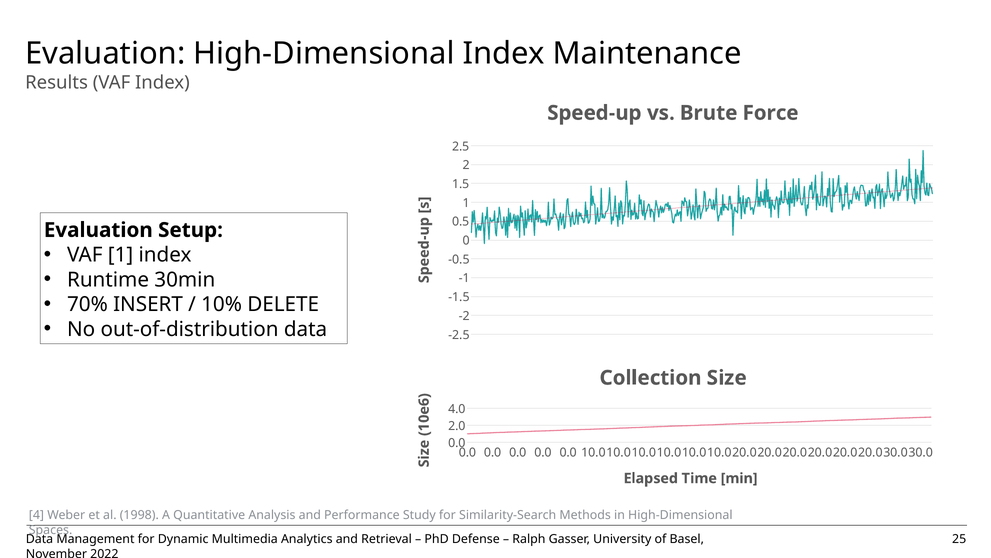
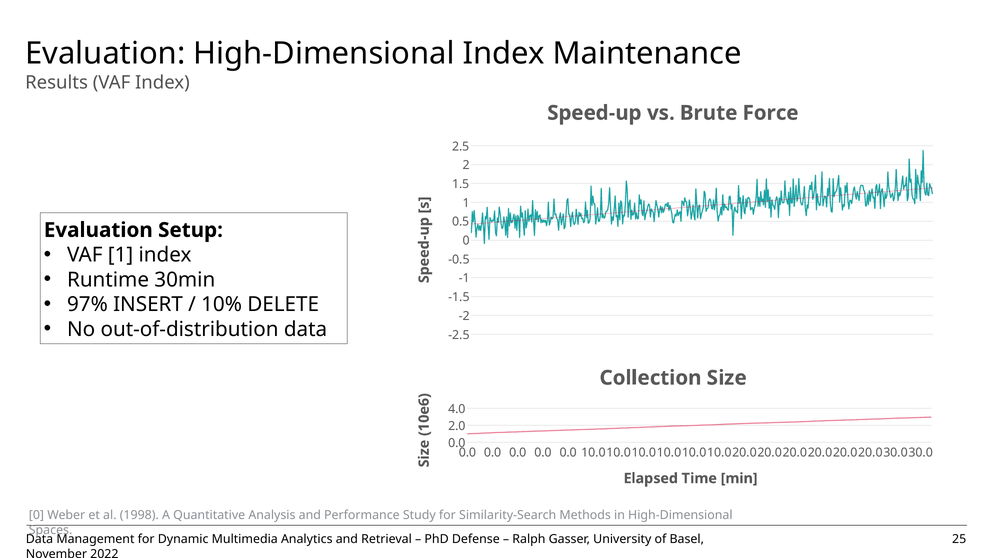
70%: 70% -> 97% (87, 304)
4: 4 -> 0 (36, 515)
